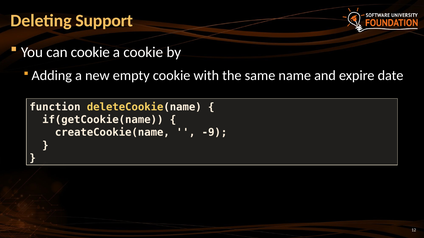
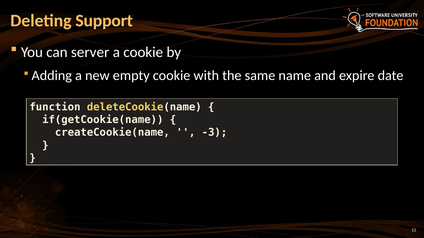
can cookie: cookie -> server (90, 52)
-9: -9 -> -3 (214, 133)
